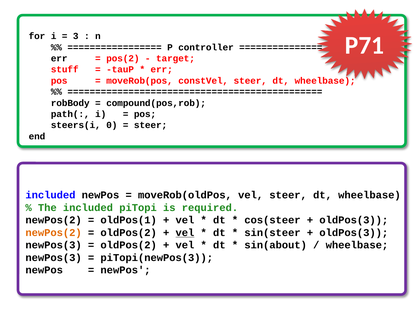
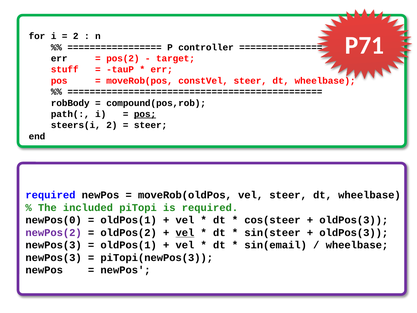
3: 3 -> 2 (76, 36)
pos underline: none -> present (145, 114)
steers(i 0: 0 -> 2 (112, 125)
included: included -> required (50, 195)
newPos(2: newPos(2 -> newPos(0 (54, 220)
newPos(2 colour: orange -> purple (54, 232)
oldPos(2: oldPos(2 -> oldPos(1 (129, 245)
sin(about: sin(about -> sin(email (276, 245)
